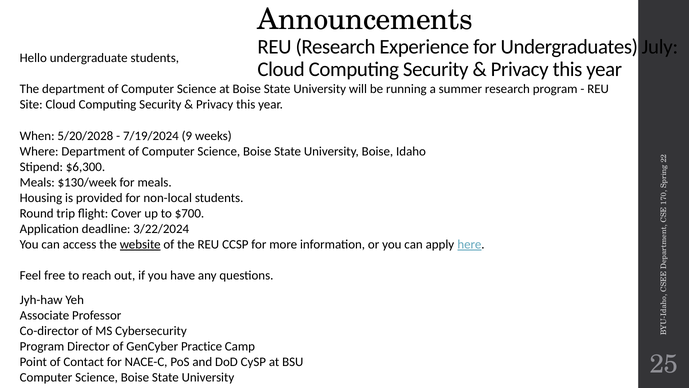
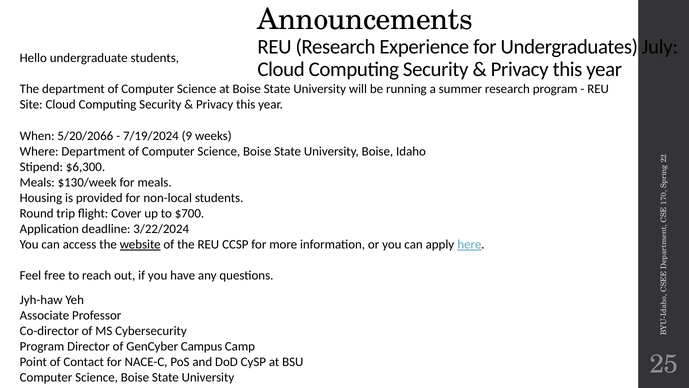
5/20/2028: 5/20/2028 -> 5/20/2066 (85, 136)
Practice: Practice -> Campus (202, 346)
